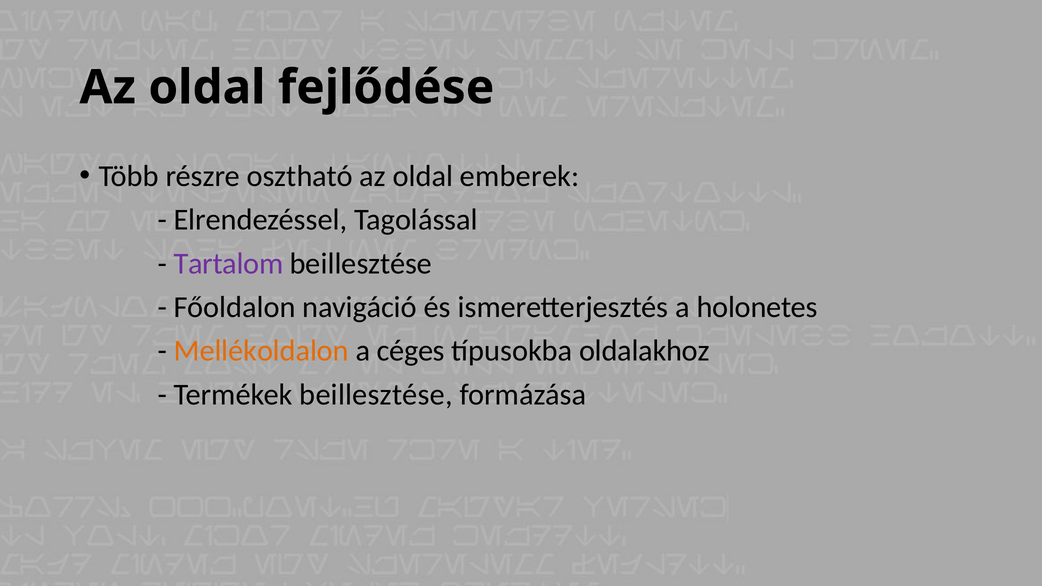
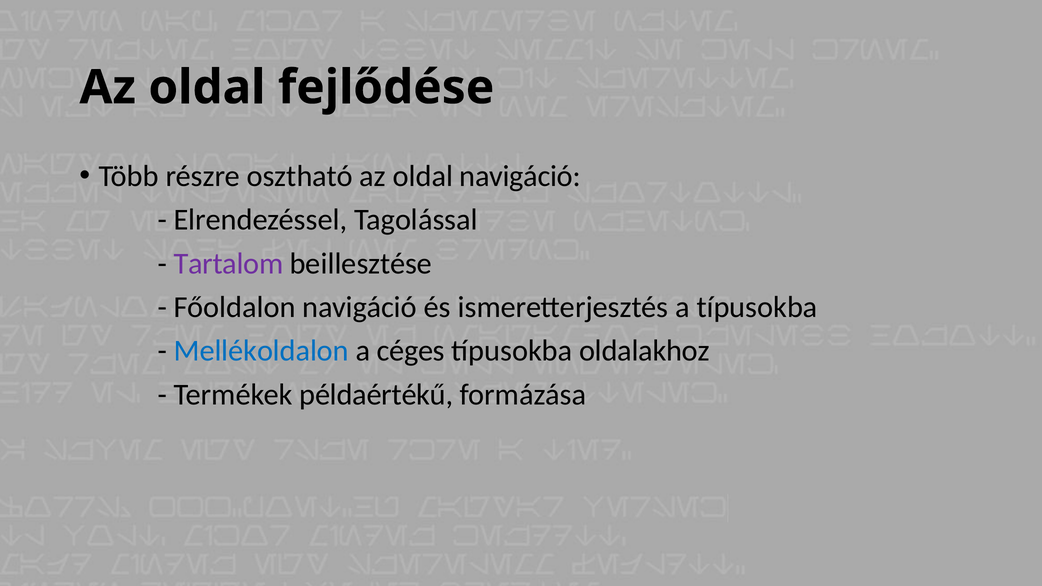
oldal emberek: emberek -> navigáció (520, 176)
a holonetes: holonetes -> típusokba (757, 307)
Mellékoldalon colour: orange -> blue (261, 351)
Termékek beillesztése: beillesztése -> példaértékű (376, 395)
